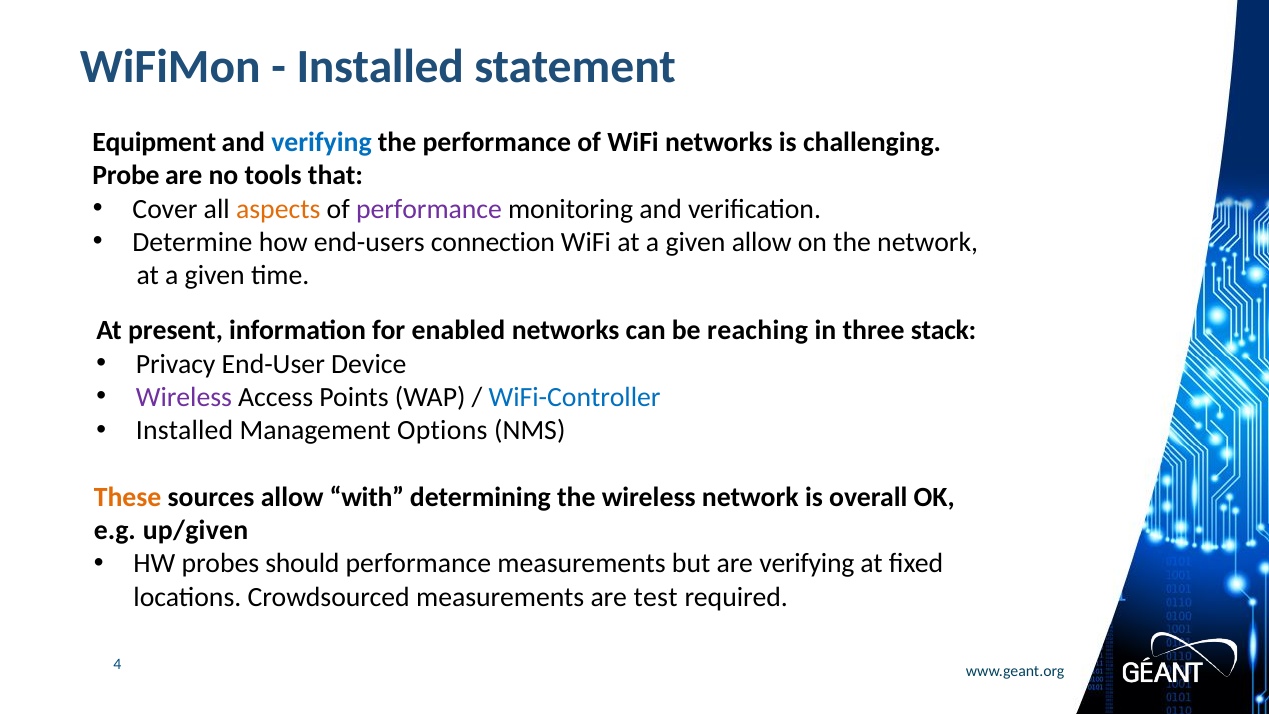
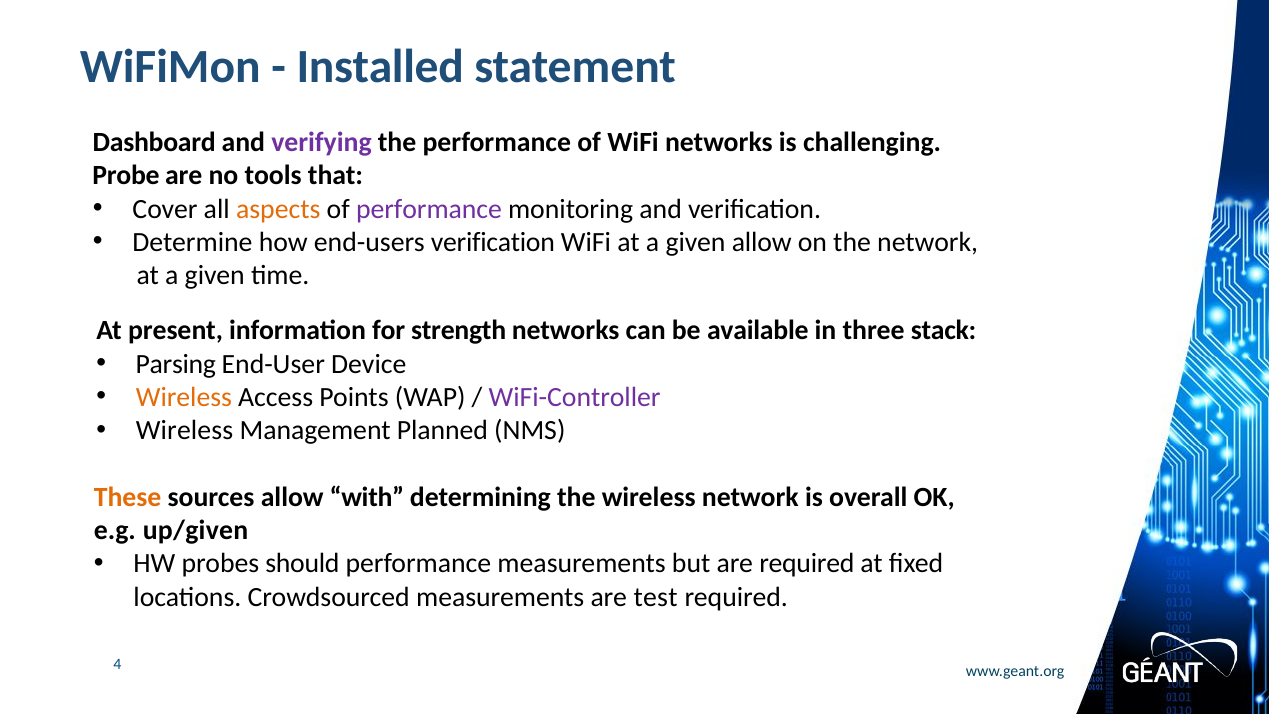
Equipment: Equipment -> Dashboard (154, 142)
verifying colour: blue -> purple (321, 142)
end-users connection: connection -> verification (493, 242)
enabled: enabled -> strength (459, 331)
reaching: reaching -> available (758, 331)
Privacy: Privacy -> Parsing (176, 364)
Wireless colour: purple -> orange (184, 397)
WiFi-Controller colour: blue -> purple (575, 397)
Installed: Installed -> Wireless (185, 431)
Options: Options -> Planned (442, 431)
are verifying: verifying -> required (807, 564)
